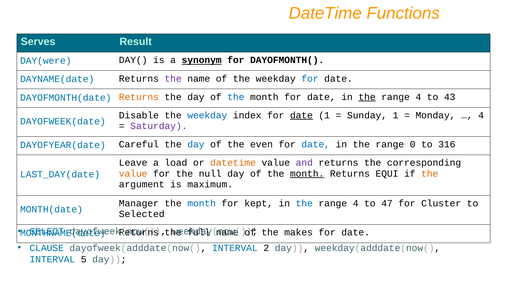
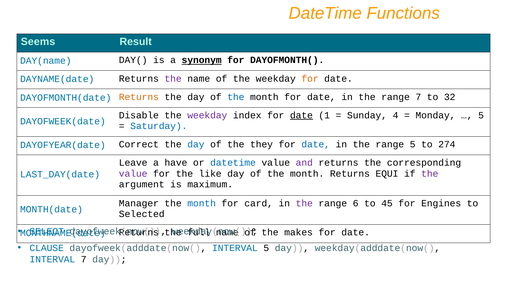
Serves: Serves -> Seems (38, 42)
DAY(were: DAY(were -> DAY(name (46, 61)
for colour: blue -> orange (310, 79)
the underline: present -> none (367, 97)
4: 4 -> 7 (418, 97)
43: 43 -> 32 (450, 97)
weekday colour: blue -> purple (207, 115)
Sunday 1: 1 -> 4 (396, 115)
4: 4 -> 5 (481, 115)
Saturday colour: purple -> blue (159, 126)
Careful: Careful -> Correct (139, 145)
even: even -> they (262, 145)
range 0: 0 -> 5 (413, 145)
316: 316 -> 274 (447, 145)
load: load -> have (176, 163)
datetime colour: orange -> blue (233, 163)
value colour: orange -> purple (133, 174)
null: null -> like (210, 174)
month underline: present -> none (307, 174)
the colour: orange -> purple (430, 174)
kept: kept -> card (259, 203)
the colour: blue -> purple (304, 203)
4: 4 -> 6 (356, 203)
47: 47 -> 45 (387, 203)
Cluster: Cluster -> Engines (441, 203)
INTERVAL 2: 2 -> 5 (266, 248)
INTERVAL 5: 5 -> 7 (84, 260)
